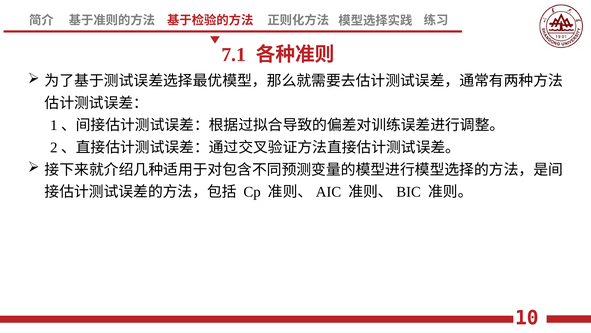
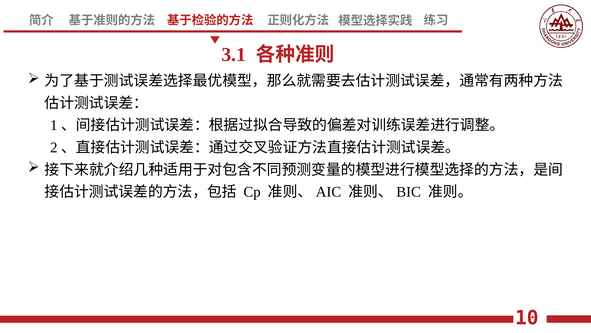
7.1: 7.1 -> 3.1 (234, 54)
